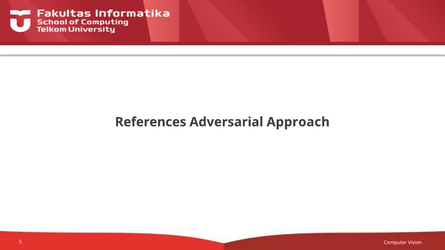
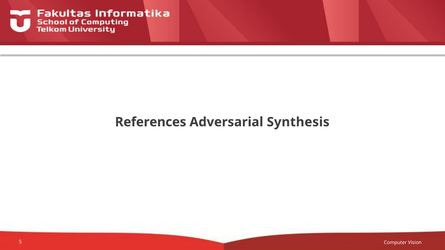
Approach: Approach -> Synthesis (298, 122)
